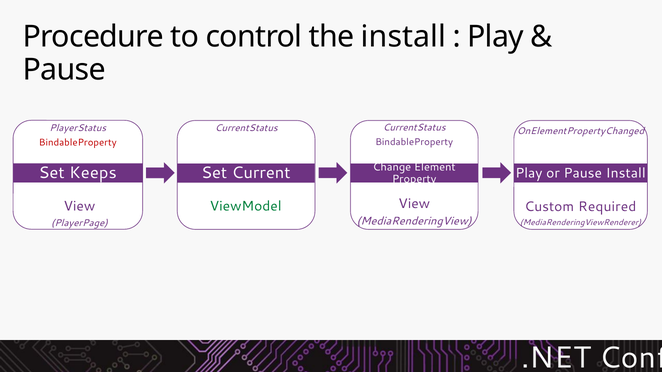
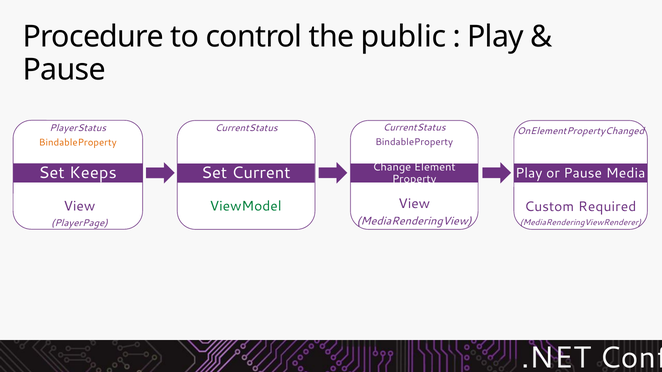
the install: install -> public (404, 37)
BindableProperty colour: red -> orange (78, 143)
Pause Install: Install -> Media (626, 173)
